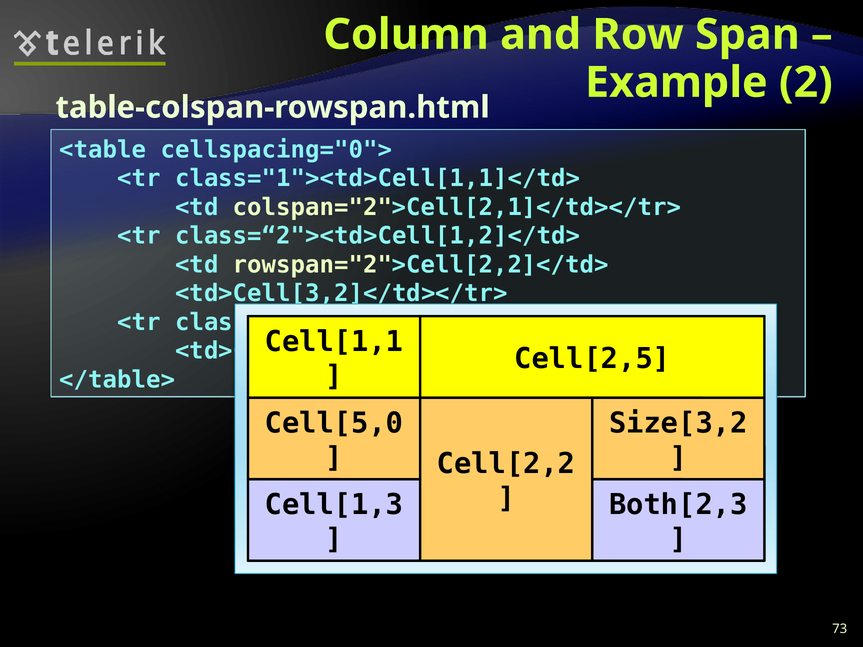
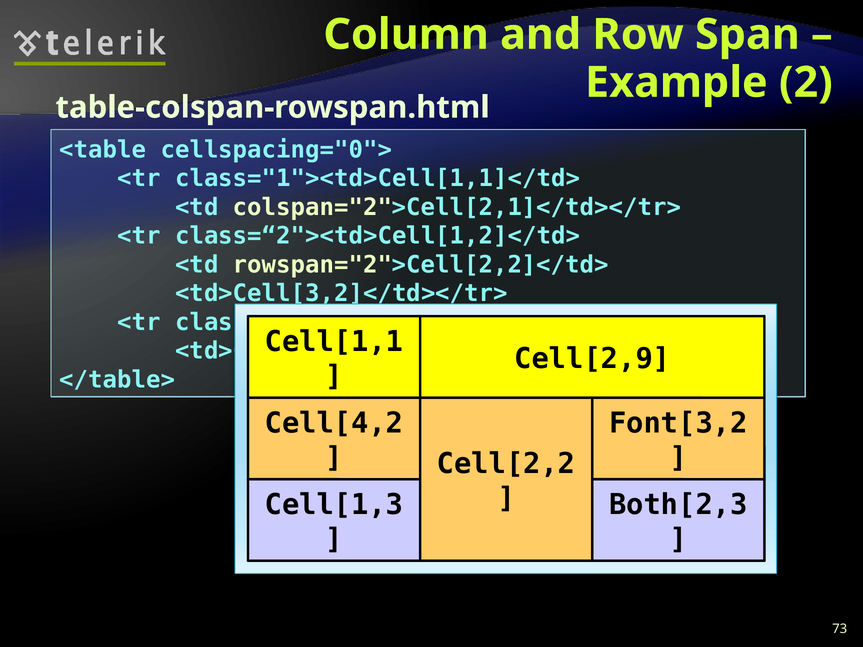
Cell[2,5: Cell[2,5 -> Cell[2,9 (592, 359)
Cell[5,0: Cell[5,0 -> Cell[4,2 (334, 423)
Size[3,2: Size[3,2 -> Font[3,2 (678, 423)
